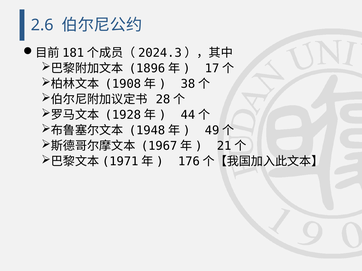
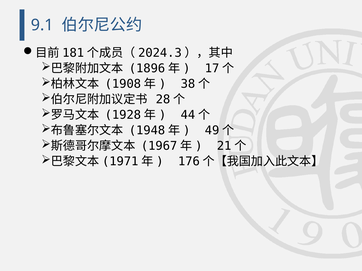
2.6: 2.6 -> 9.1 (42, 25)
